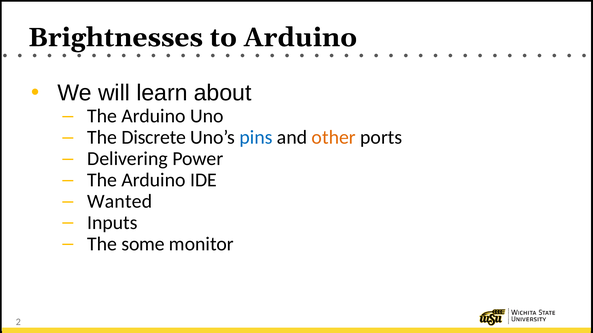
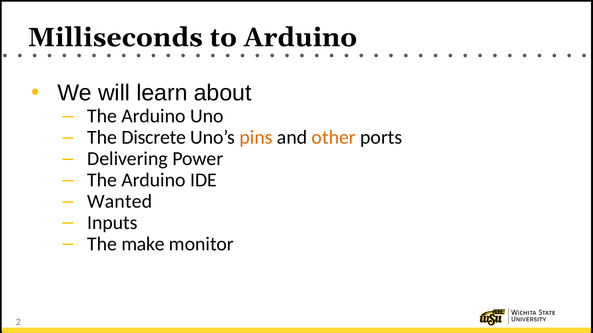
Brightnesses: Brightnesses -> Milliseconds (115, 38)
pins colour: blue -> orange (256, 138)
some: some -> make (143, 244)
